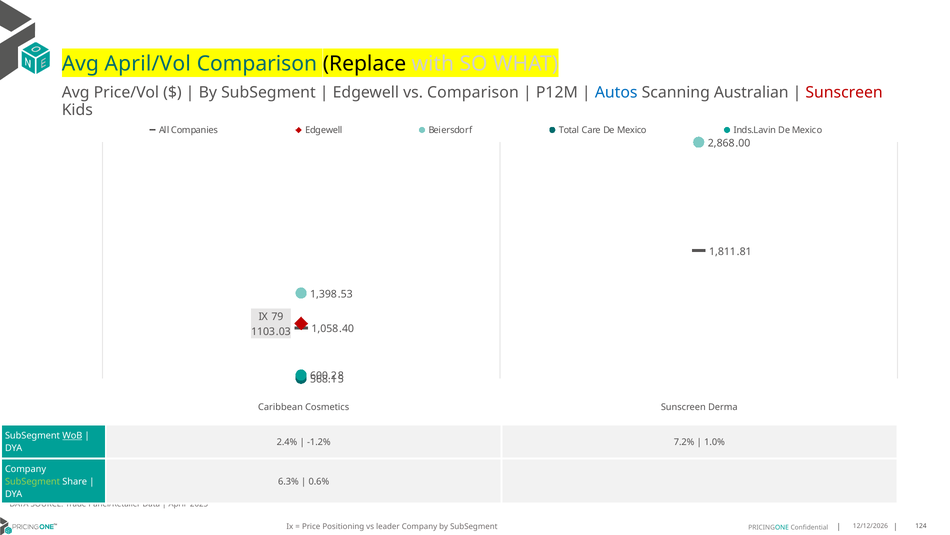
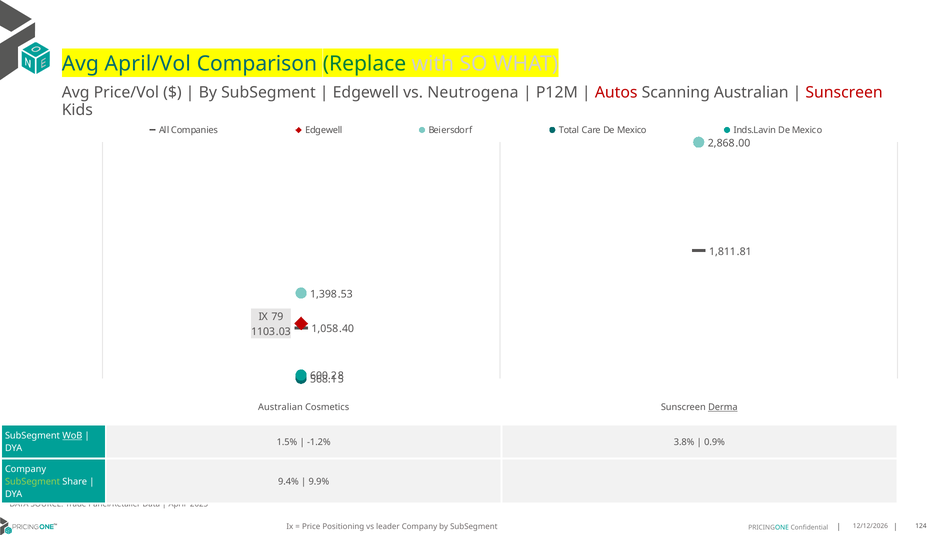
Replace colour: black -> green (365, 64)
vs Comparison: Comparison -> Neutrogena (473, 93)
Autos colour: blue -> red (616, 93)
Caribbean: Caribbean -> Australian (280, 407)
Derma underline: none -> present (723, 407)
2.4%: 2.4% -> 1.5% (287, 442)
7.2%: 7.2% -> 3.8% (684, 442)
1.0%: 1.0% -> 0.9% (715, 442)
6.3%: 6.3% -> 9.4% (288, 481)
0.6%: 0.6% -> 9.9% (319, 481)
